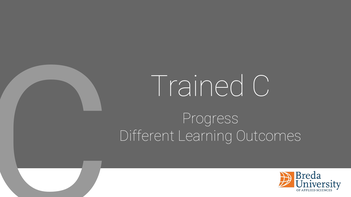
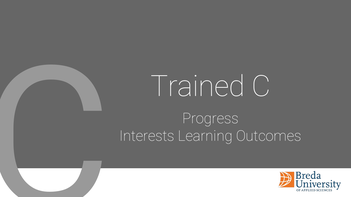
Different: Different -> Interests (147, 136)
